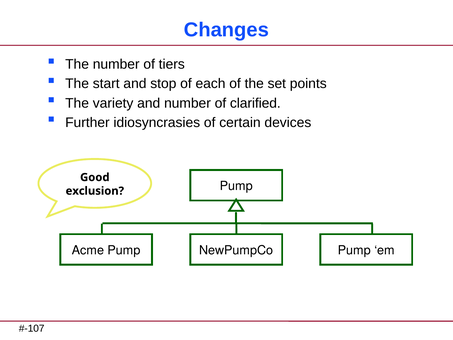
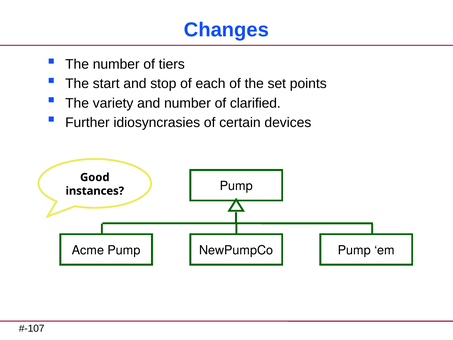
exclusion: exclusion -> instances (95, 191)
